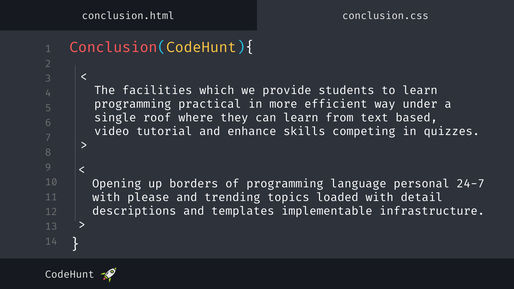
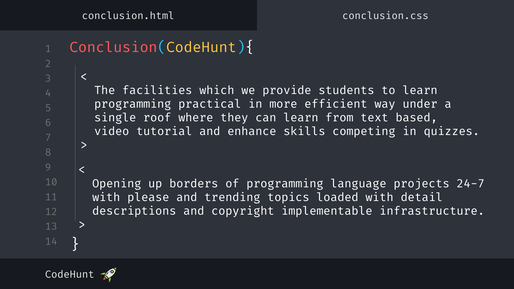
personal: personal -> projects (422, 184)
templates: templates -> copyright (243, 211)
